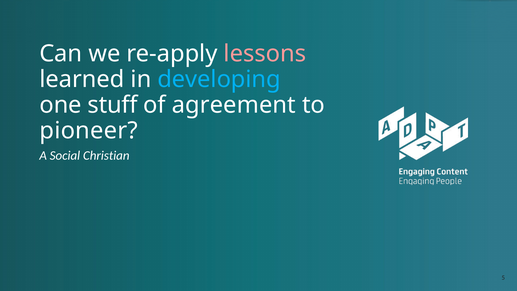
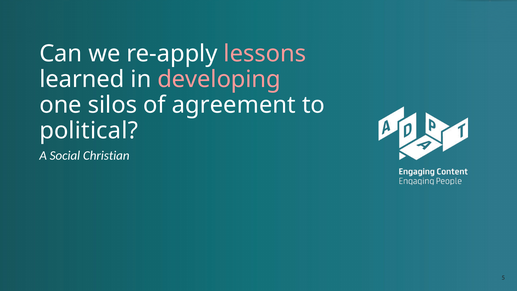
developing colour: light blue -> pink (219, 79)
stuff: stuff -> silos (112, 105)
pioneer: pioneer -> political (89, 131)
